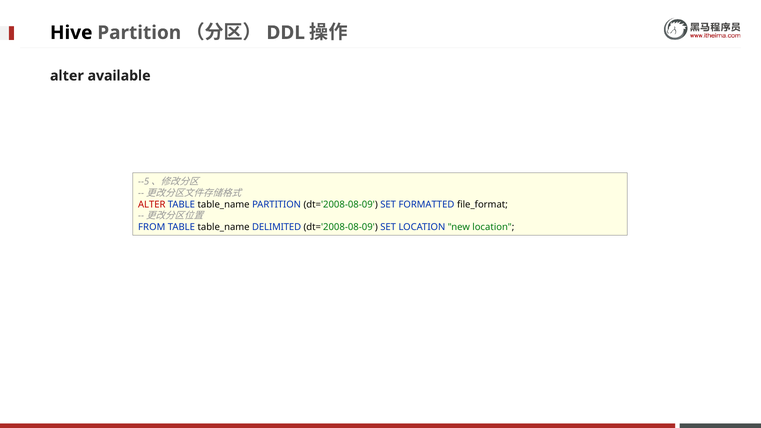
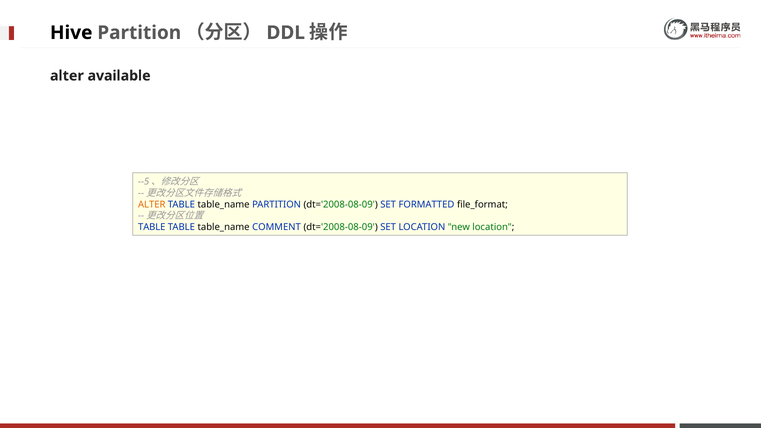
ALTER colour: red -> orange (152, 204)
FROM: FROM -> TABLE (152, 227)
DELIMITED: DELIMITED -> COMMENT (277, 227)
